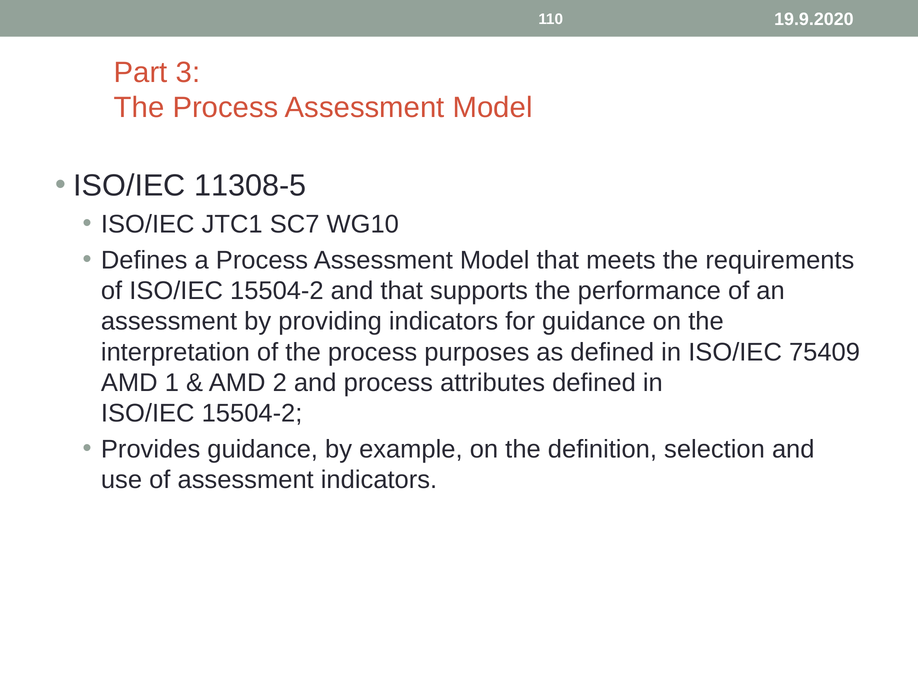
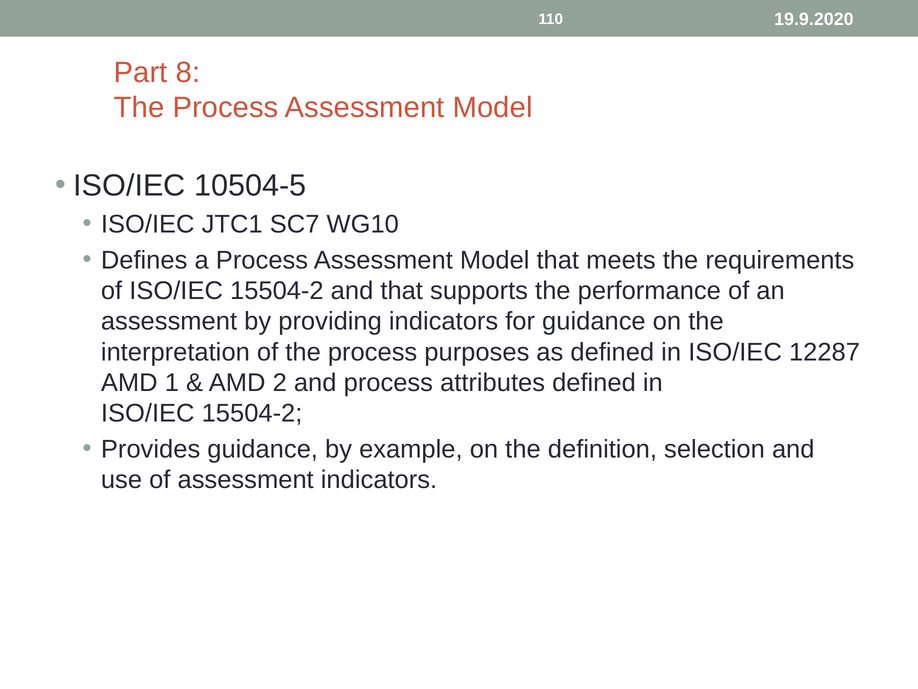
3: 3 -> 8 (188, 72)
11308-5: 11308-5 -> 10504-5 (250, 186)
75409: 75409 -> 12287 (824, 352)
